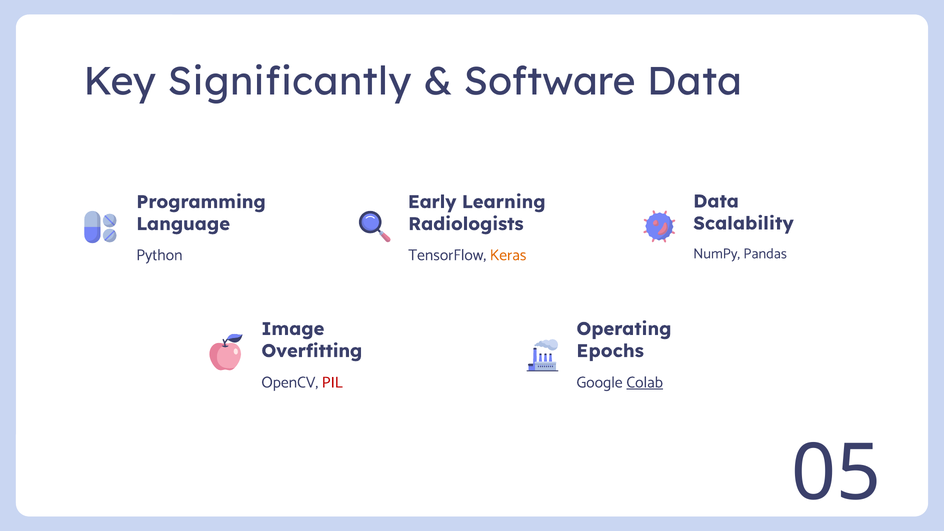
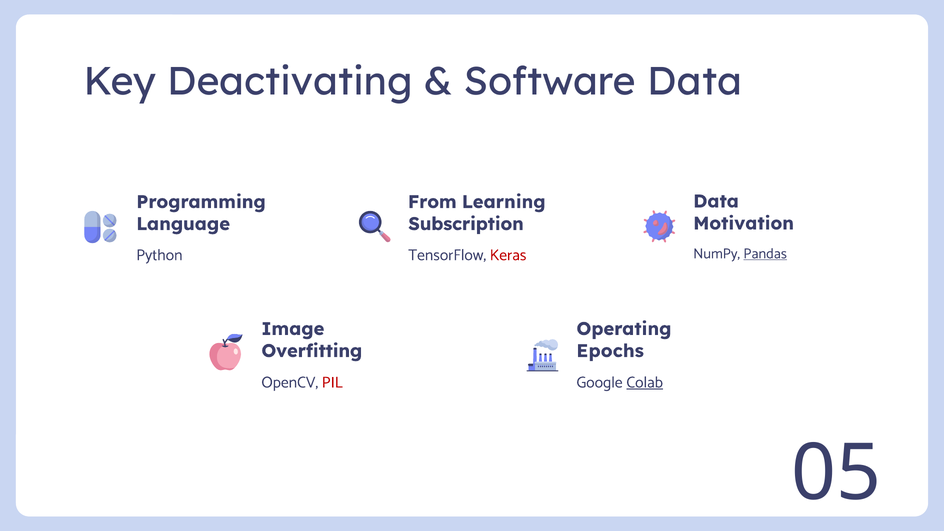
Significantly: Significantly -> Deactivating (290, 82)
Early: Early -> From (432, 202)
Scalability: Scalability -> Motivation (744, 223)
Radiologists: Radiologists -> Subscription (466, 224)
Pandas underline: none -> present (765, 254)
Keras colour: orange -> red (508, 255)
